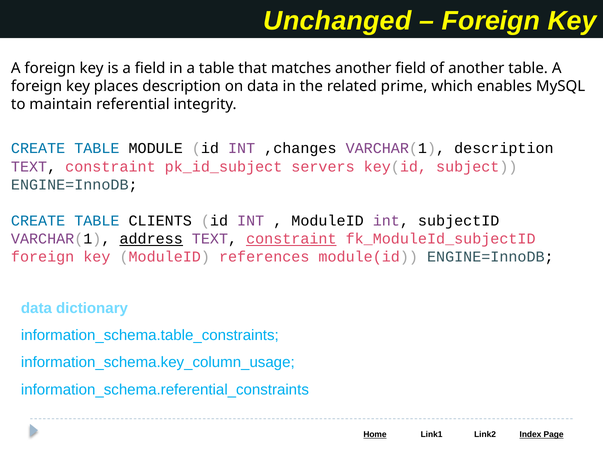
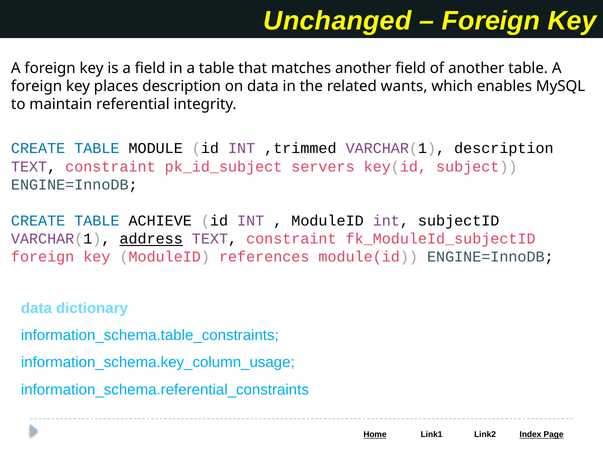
prime: prime -> wants (404, 86)
,changes: ,changes -> ,trimmed (300, 149)
CLIENTS: CLIENTS -> ACHIEVE (160, 221)
constraint underline: present -> none (291, 239)
